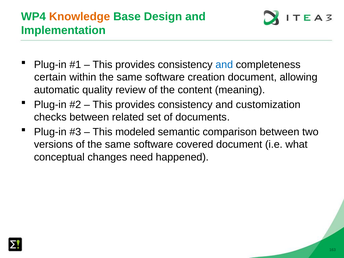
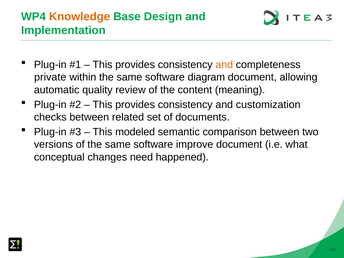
and colour: blue -> orange (224, 65)
certain: certain -> private (50, 77)
creation: creation -> diagram (206, 77)
covered: covered -> improve (195, 144)
